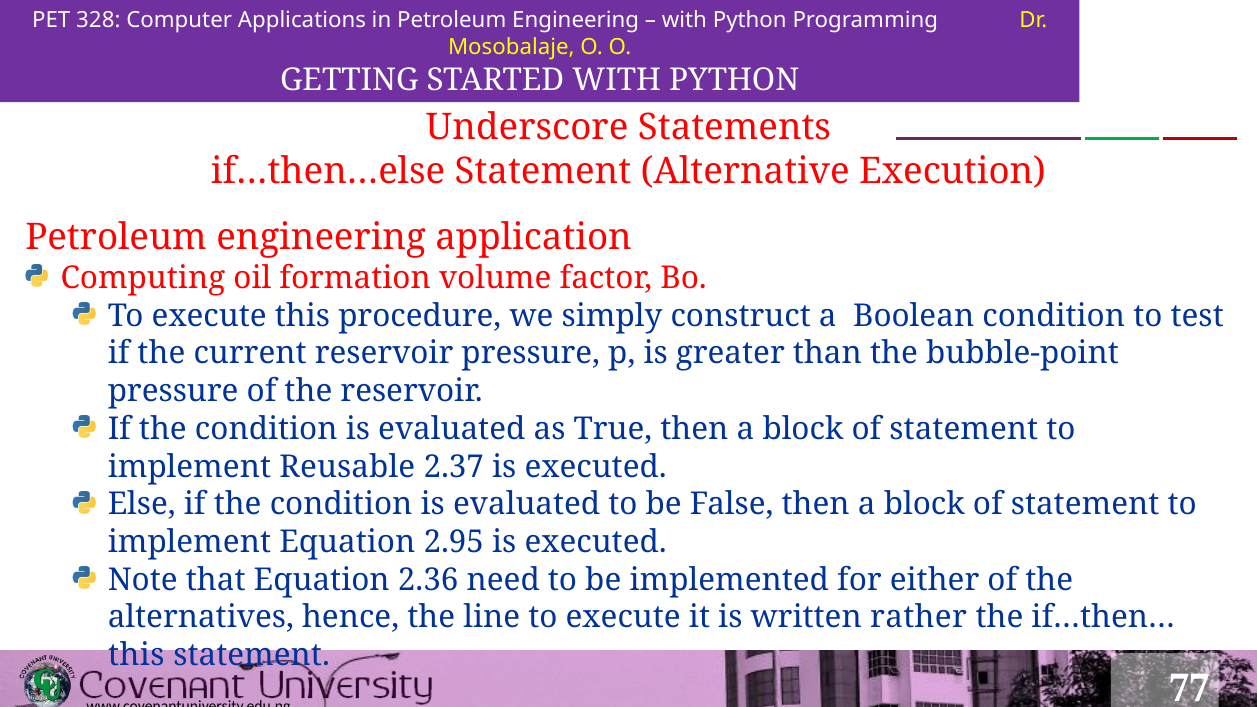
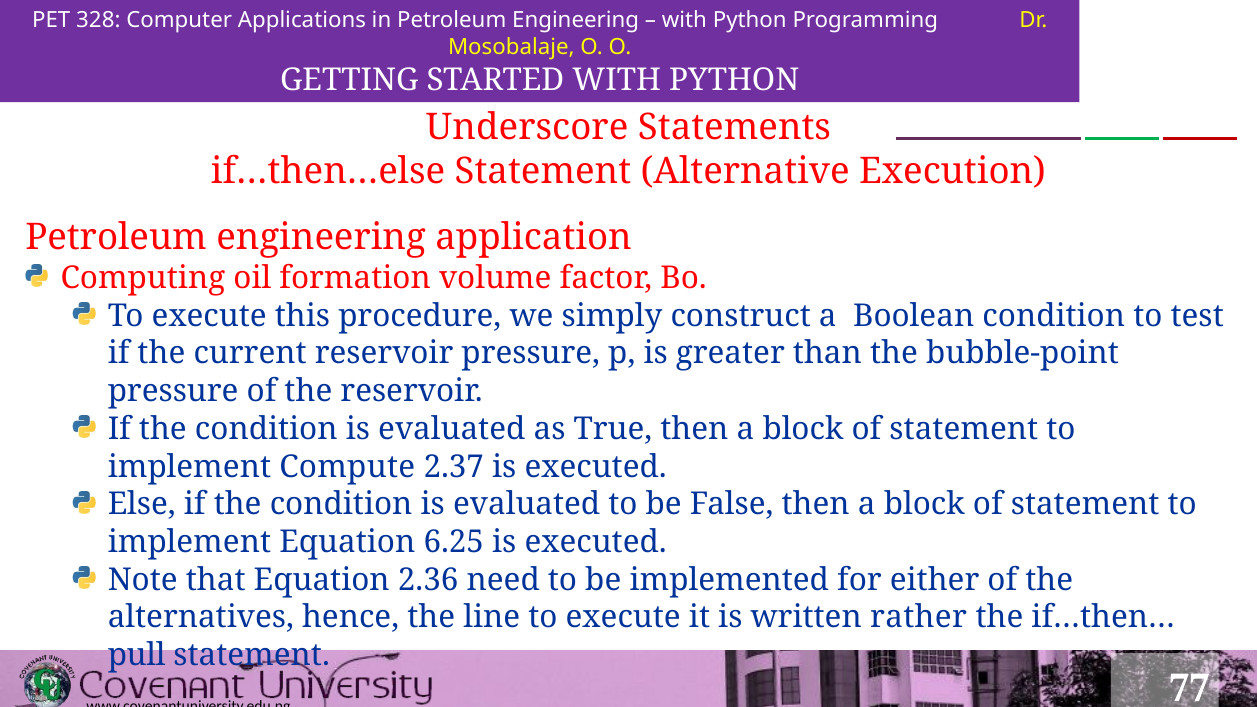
Reusable: Reusable -> Compute (347, 467)
2.95: 2.95 -> 6.25 (454, 542)
this: this -> pull (137, 655)
